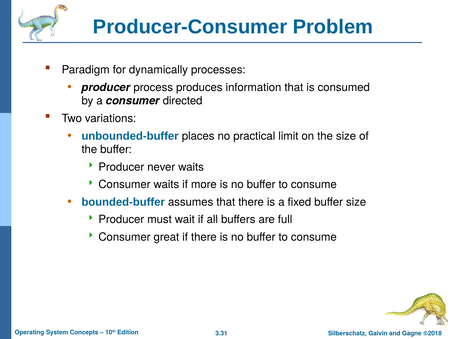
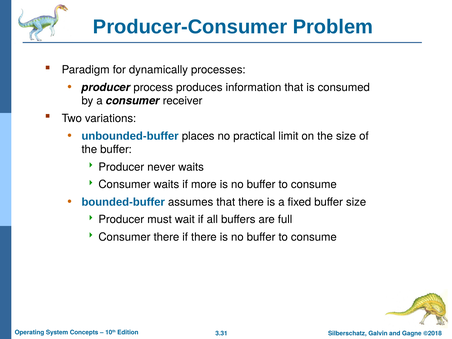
directed: directed -> receiver (183, 101)
Consumer great: great -> there (166, 237)
